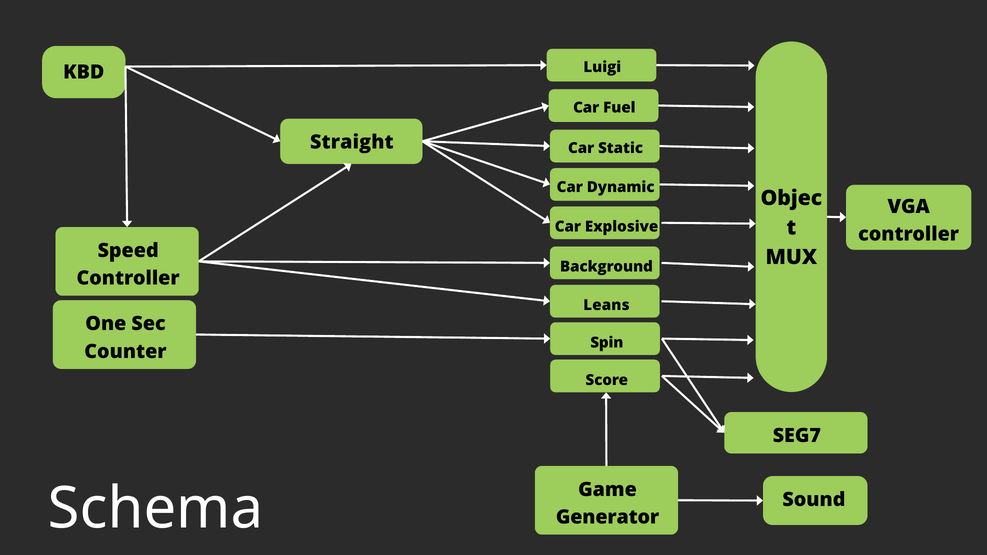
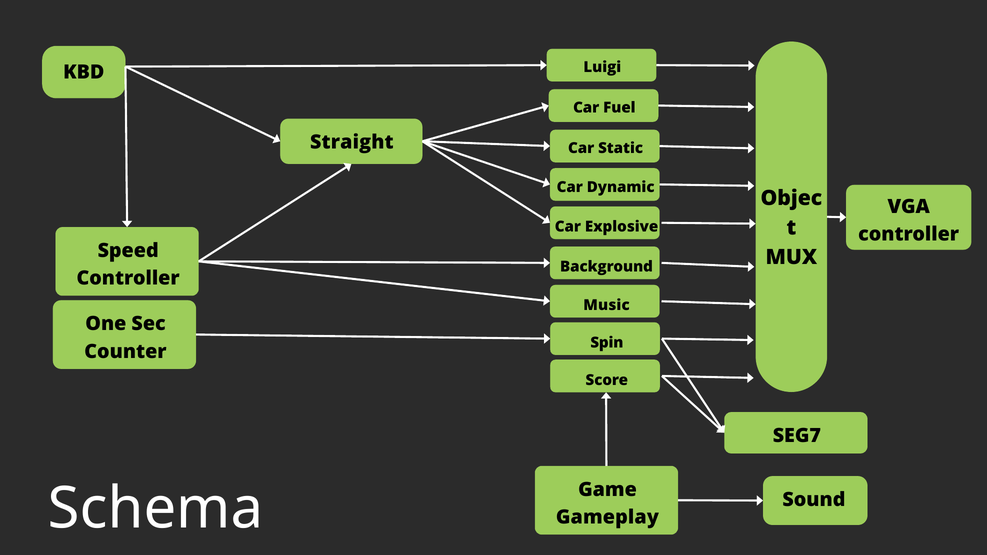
Leans: Leans -> Music (606, 305)
Generator: Generator -> Gameplay (607, 517)
